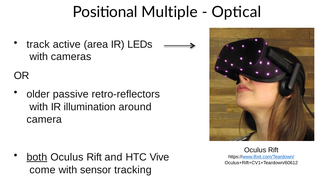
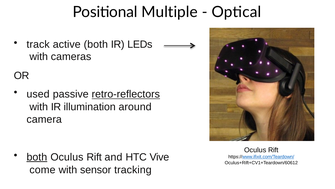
active area: area -> both (96, 44)
older: older -> used (38, 94)
retro-reflectors underline: none -> present (126, 94)
